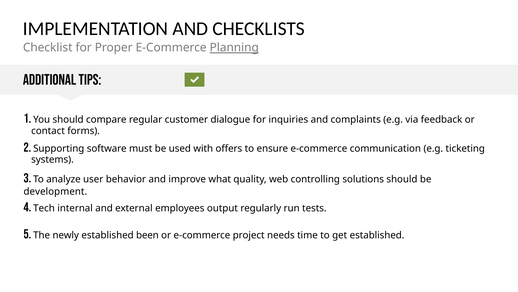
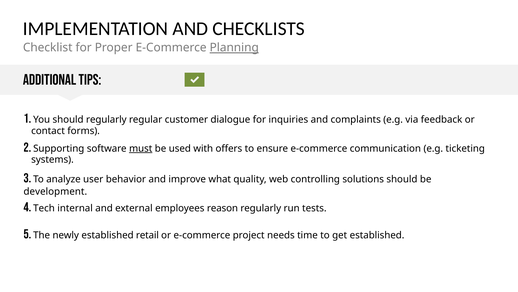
should compare: compare -> regularly (106, 119)
must underline: none -> present (141, 148)
output: output -> reason (222, 208)
been: been -> retail (147, 235)
